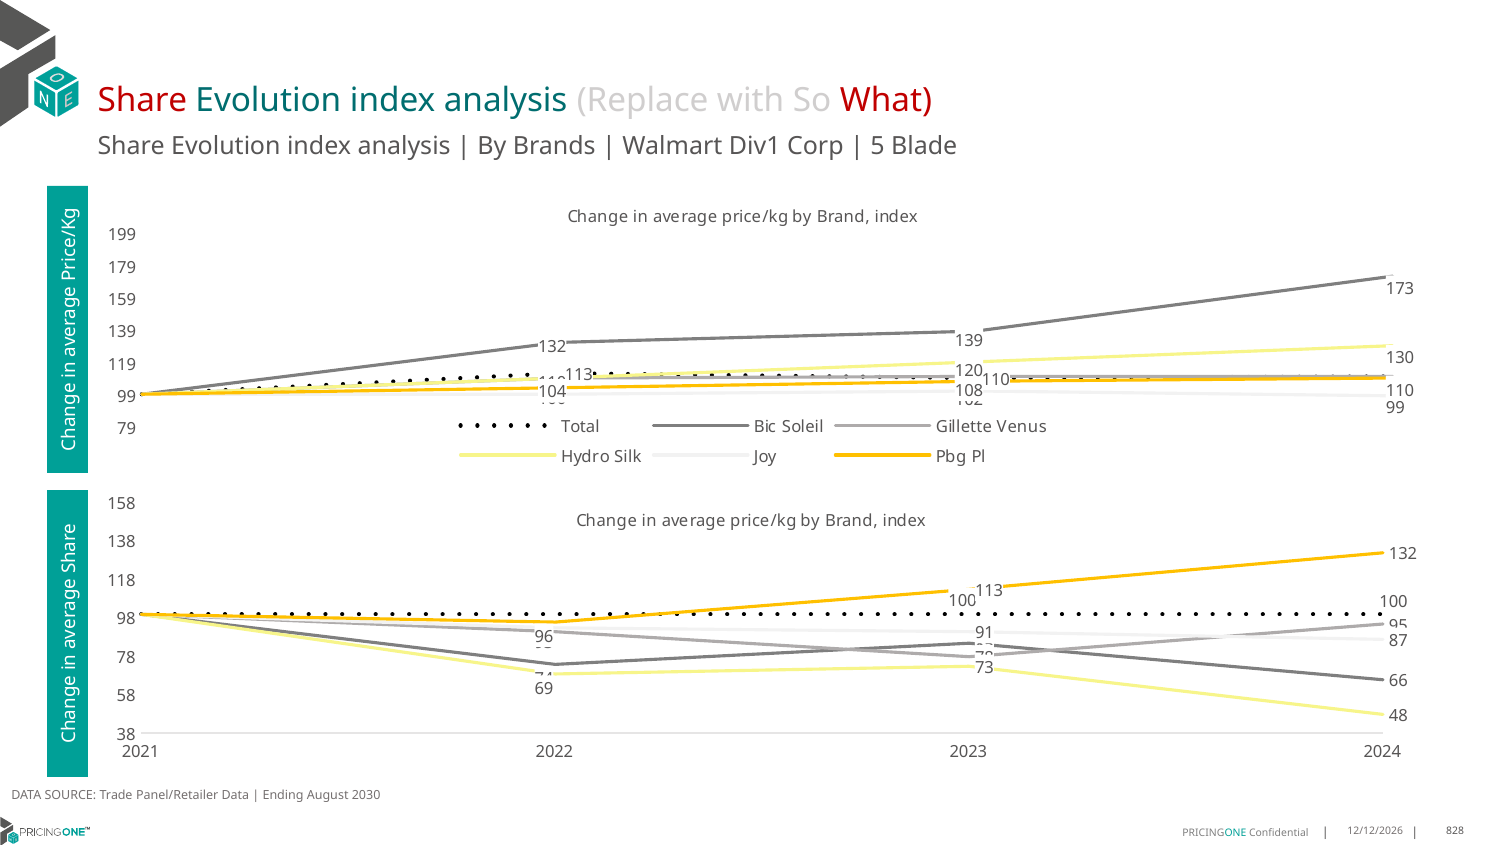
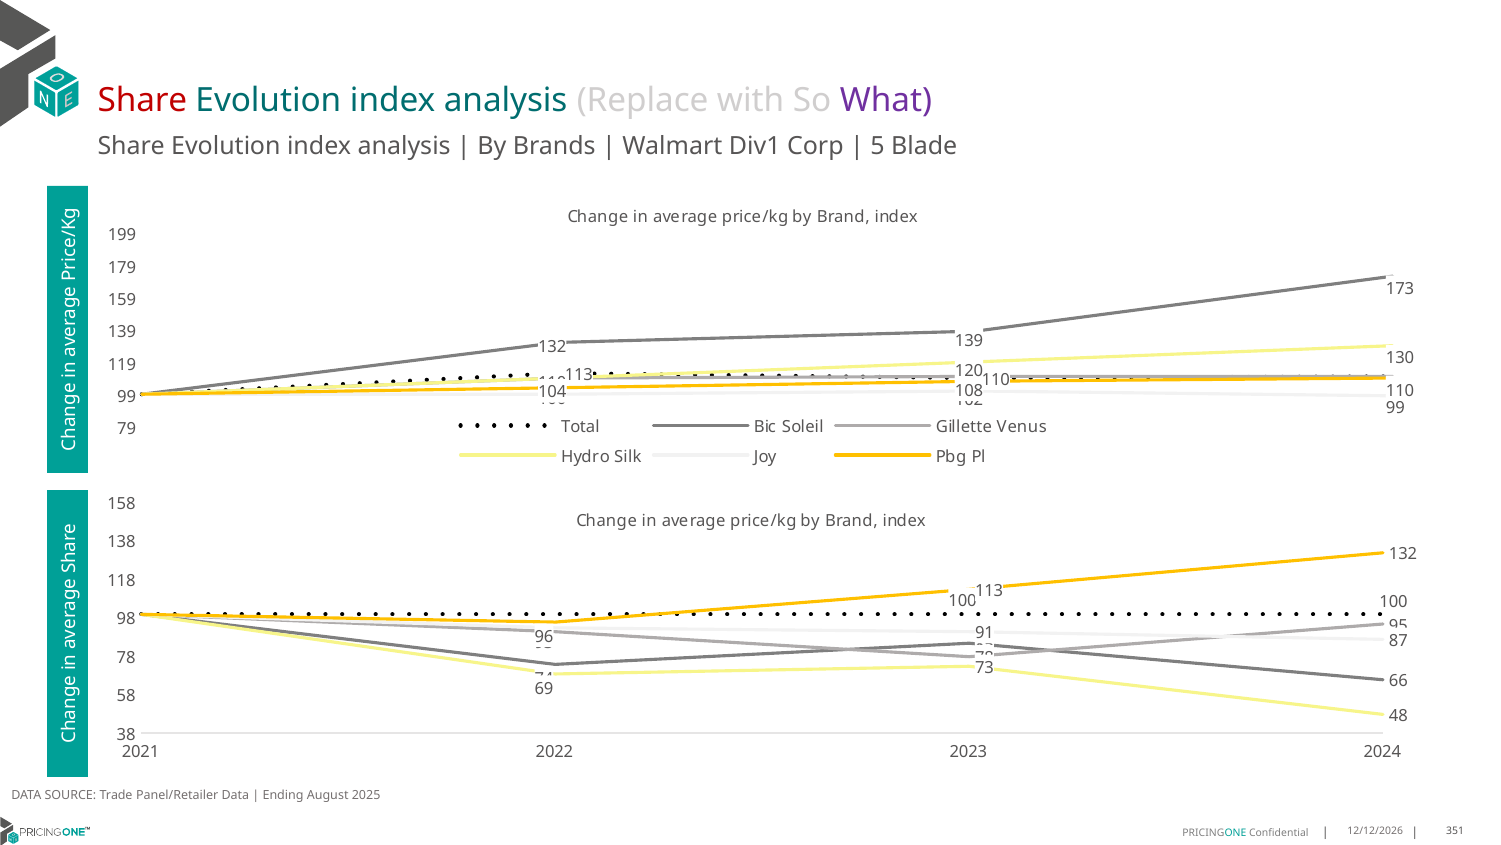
What colour: red -> purple (886, 101)
2030: 2030 -> 2025 (366, 795)
828: 828 -> 351 (1455, 830)
